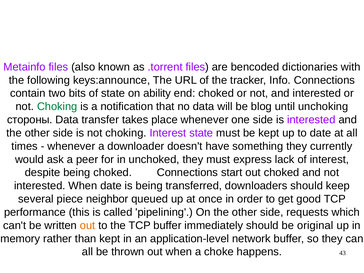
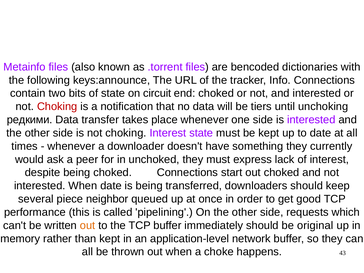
ability: ability -> circuit (157, 93)
Choking colour: green -> red (57, 107)
blog: blog -> tiers (261, 107)
стороны: стороны -> редкими (30, 120)
